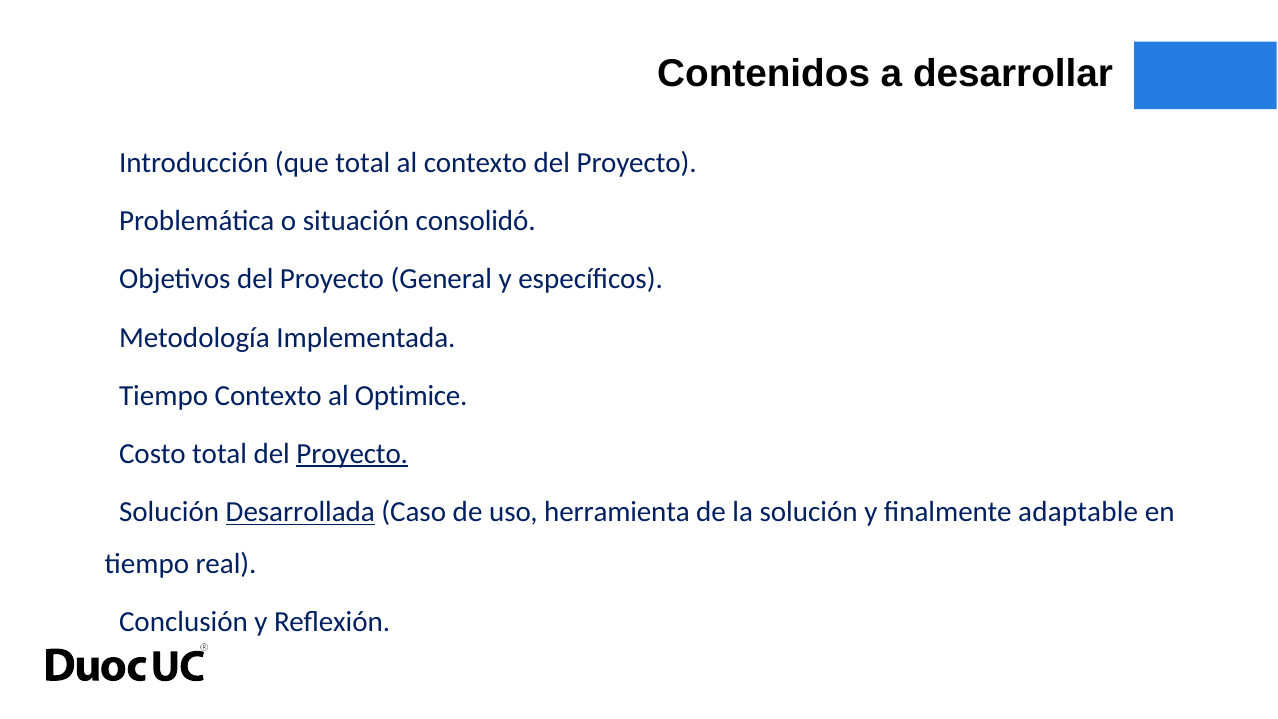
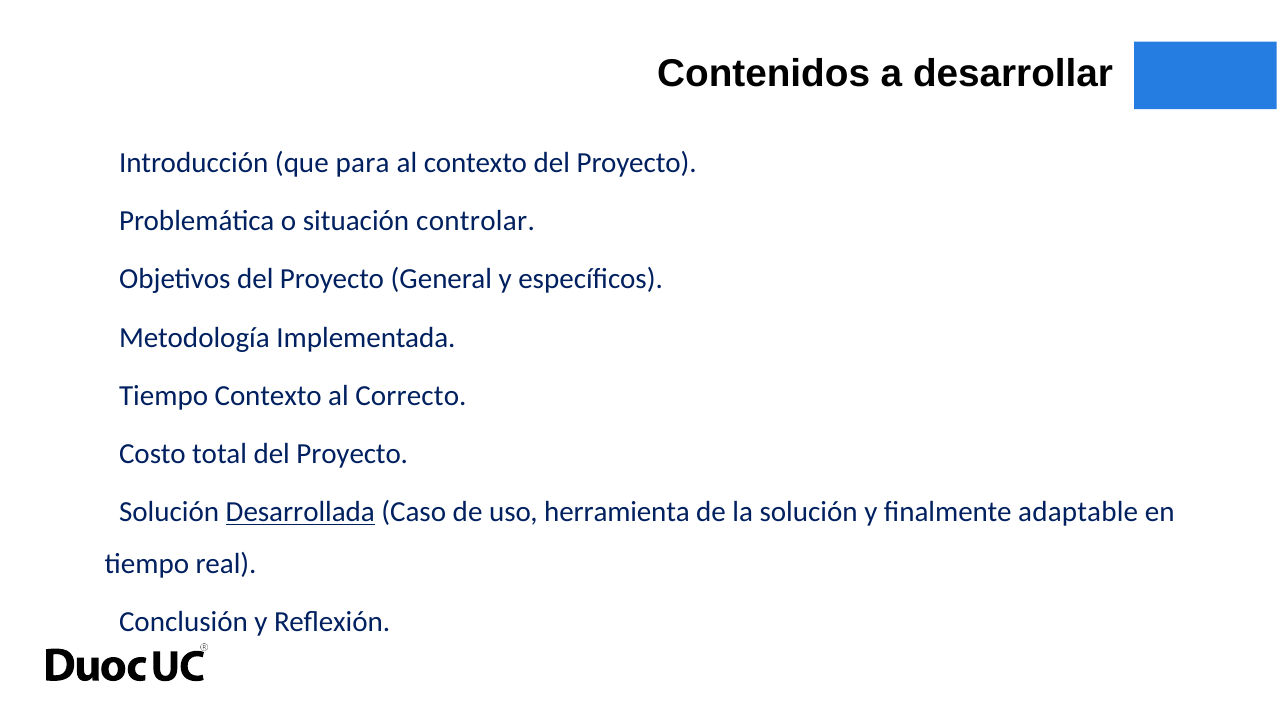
que total: total -> para (363, 163)
consolidó: consolidó -> controlar (476, 221)
Optimice: Optimice -> Correcto (411, 396)
Proyecto underline: present -> none (352, 454)
